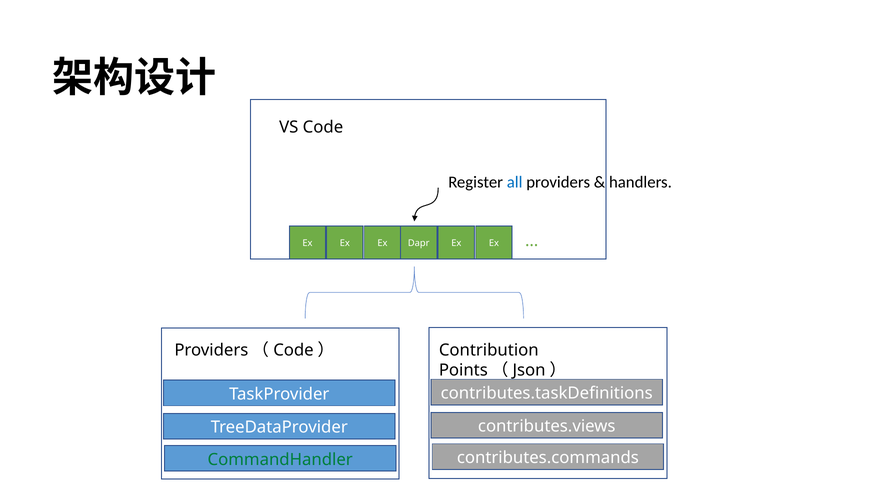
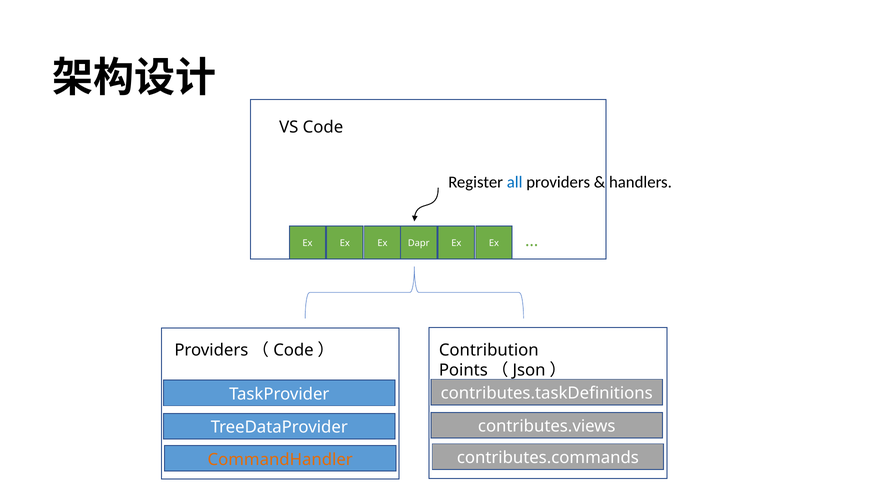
CommandHandler colour: green -> orange (280, 459)
